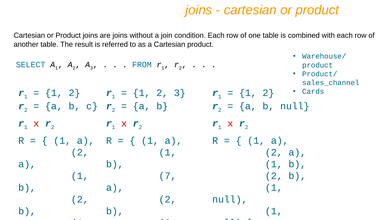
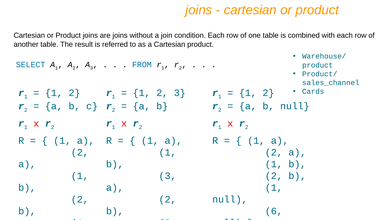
7: 7 -> 3 (168, 176)
1: 1 -> 6 (274, 211)
